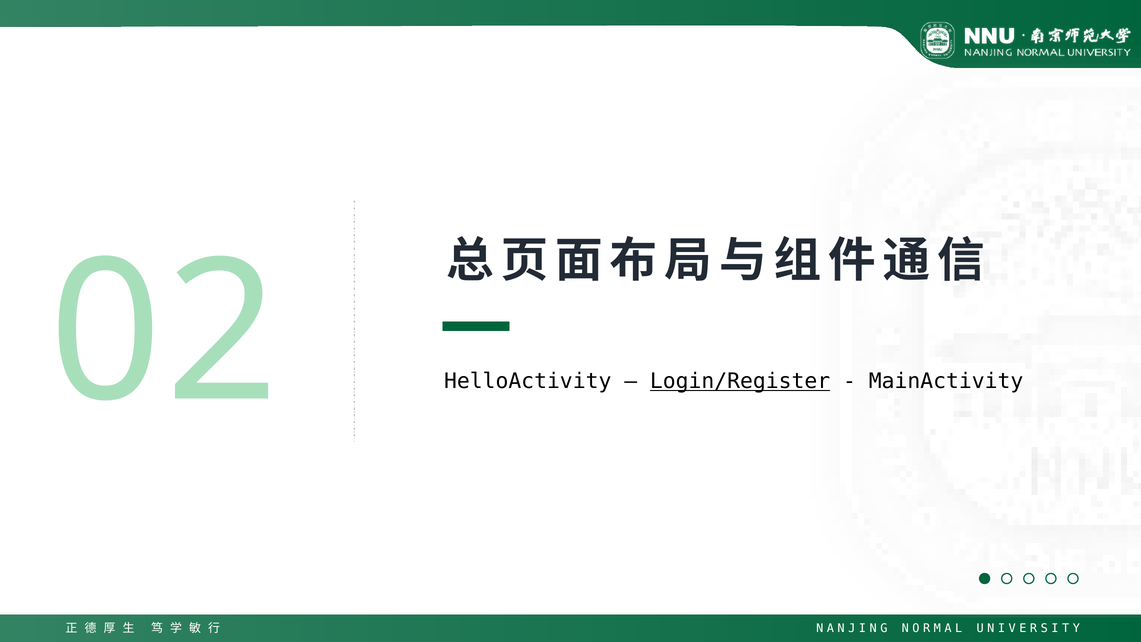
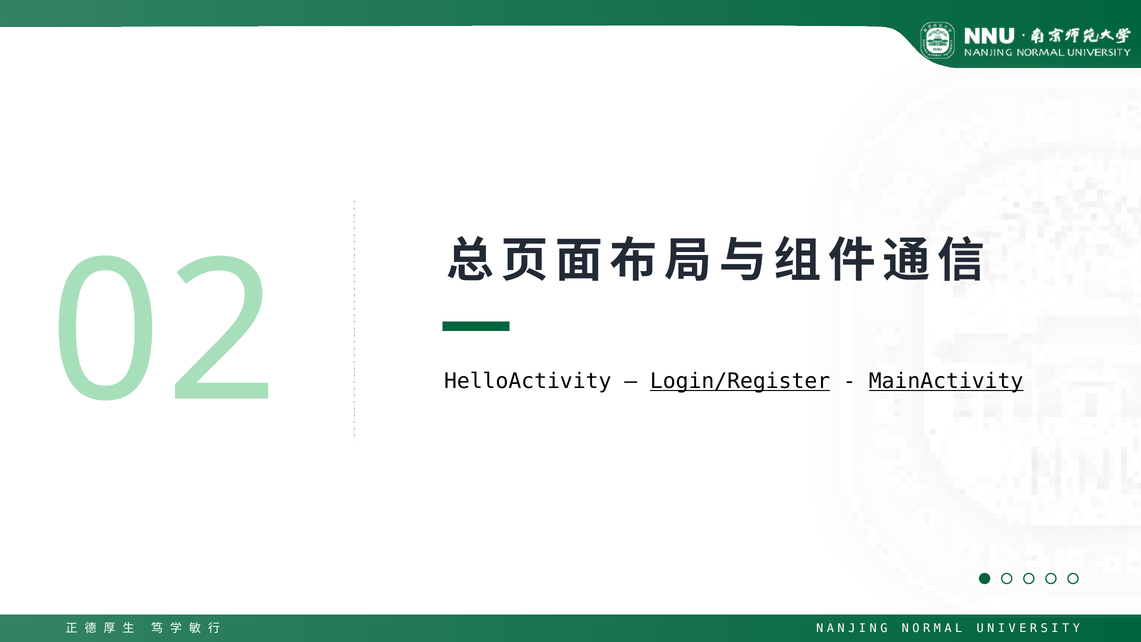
MainActivity underline: none -> present (946, 381)
